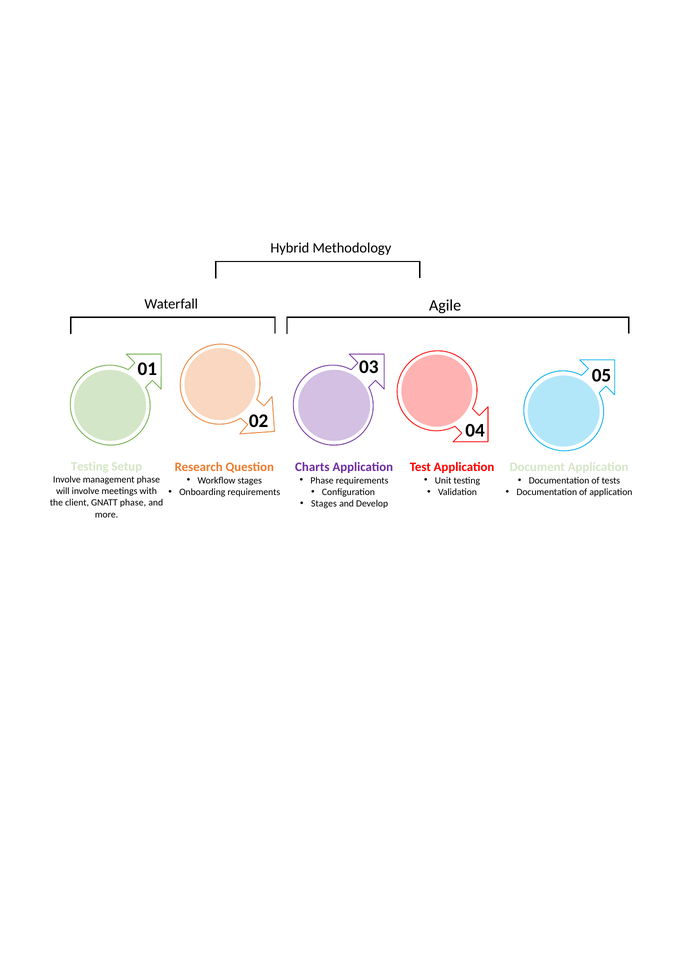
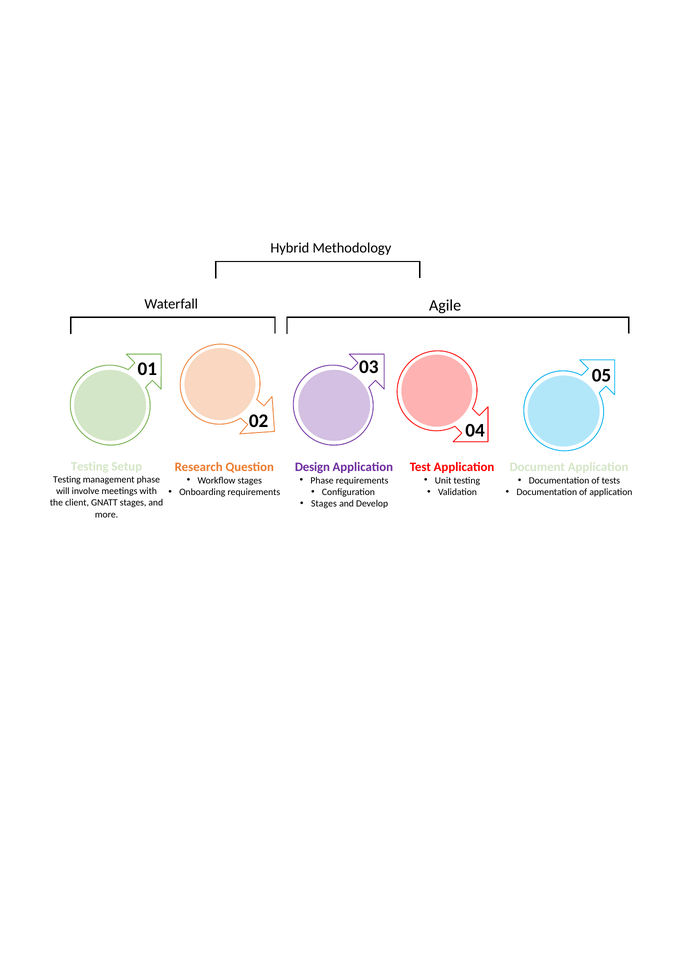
Charts: Charts -> Design (312, 467)
Involve: Involve -> Testing (67, 479)
GNATT phase: phase -> stages (133, 502)
